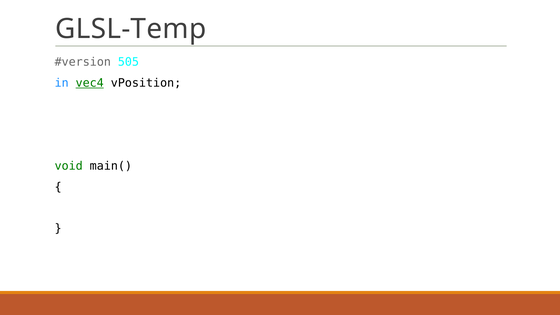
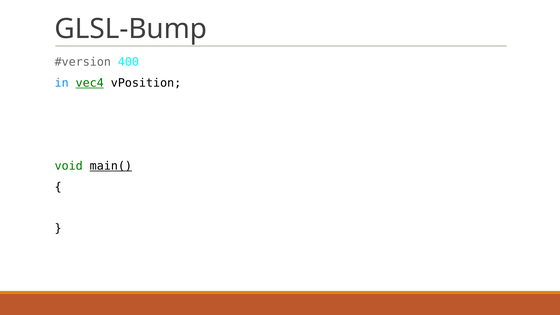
GLSL-Temp: GLSL-Temp -> GLSL-Bump (131, 29)
505: 505 -> 400 (128, 62)
main( underline: none -> present (111, 166)
